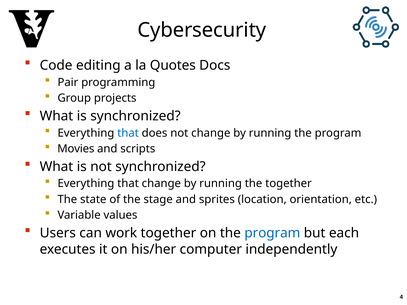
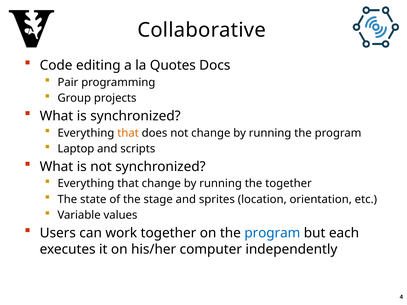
Cybersecurity: Cybersecurity -> Collaborative (202, 30)
that colour: blue -> orange (128, 133)
Movies: Movies -> Laptop (76, 149)
